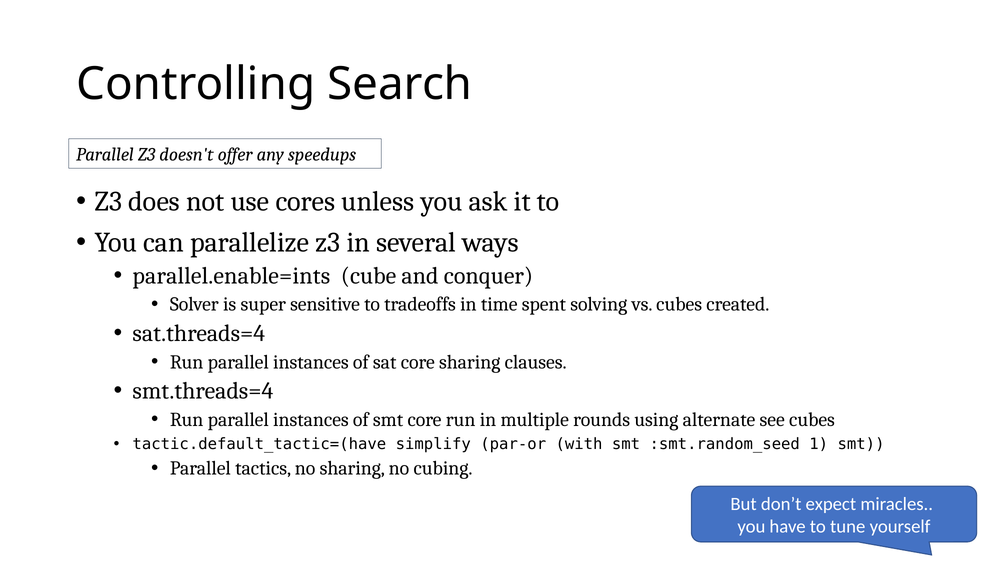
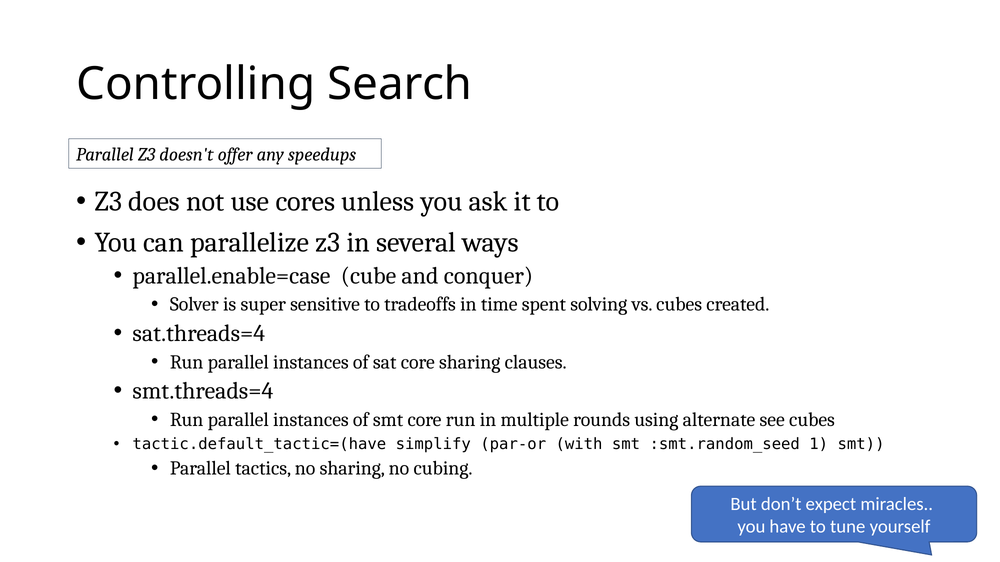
parallel.enable=ints: parallel.enable=ints -> parallel.enable=case (231, 276)
